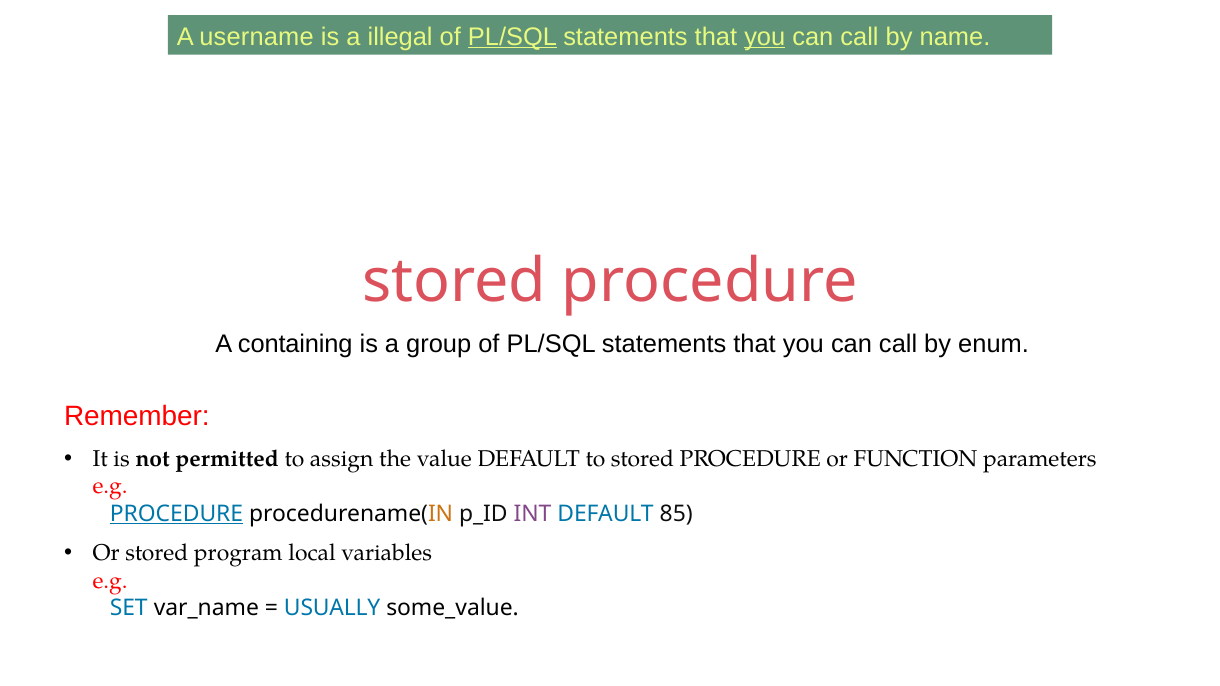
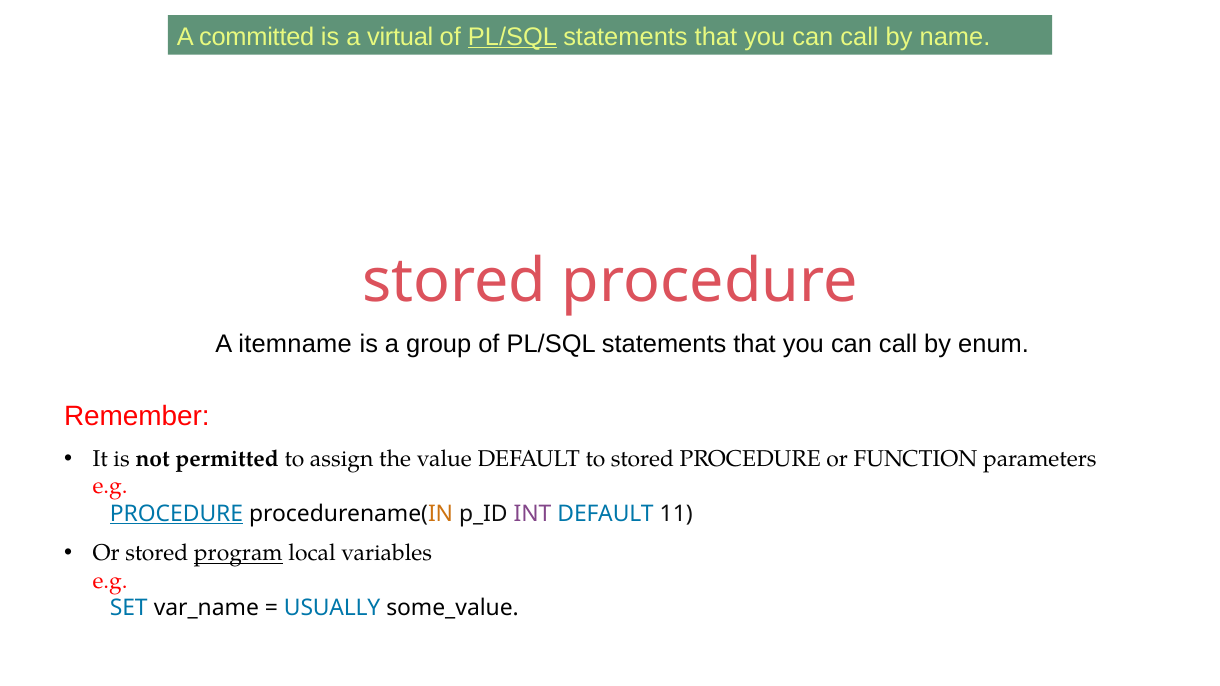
username: username -> committed (257, 37)
illegal: illegal -> virtual (400, 37)
you underline: present -> none (765, 37)
containing: containing -> itemname (295, 345)
85: 85 -> 11 (676, 514)
program underline: none -> present (238, 554)
